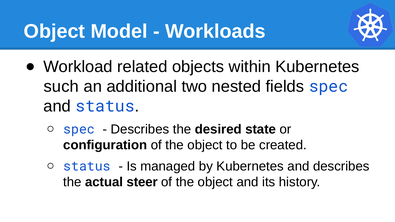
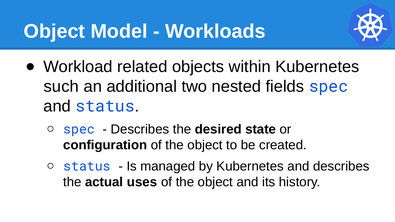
steer: steer -> uses (142, 182)
